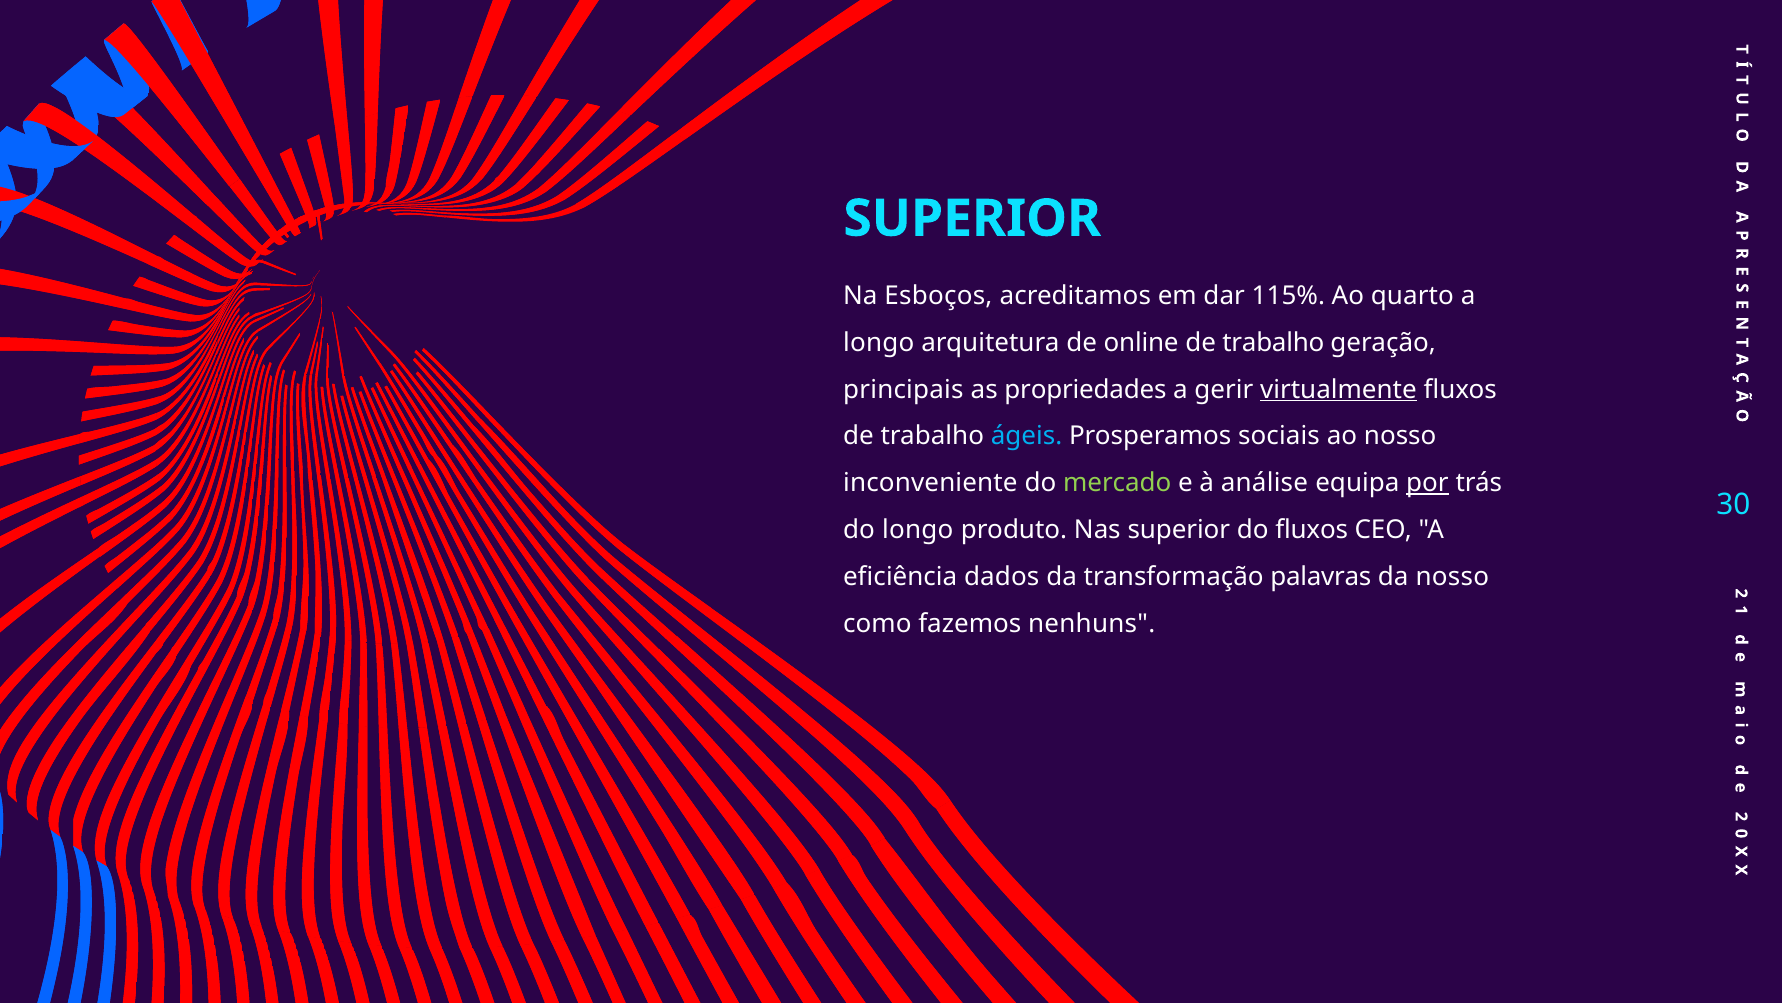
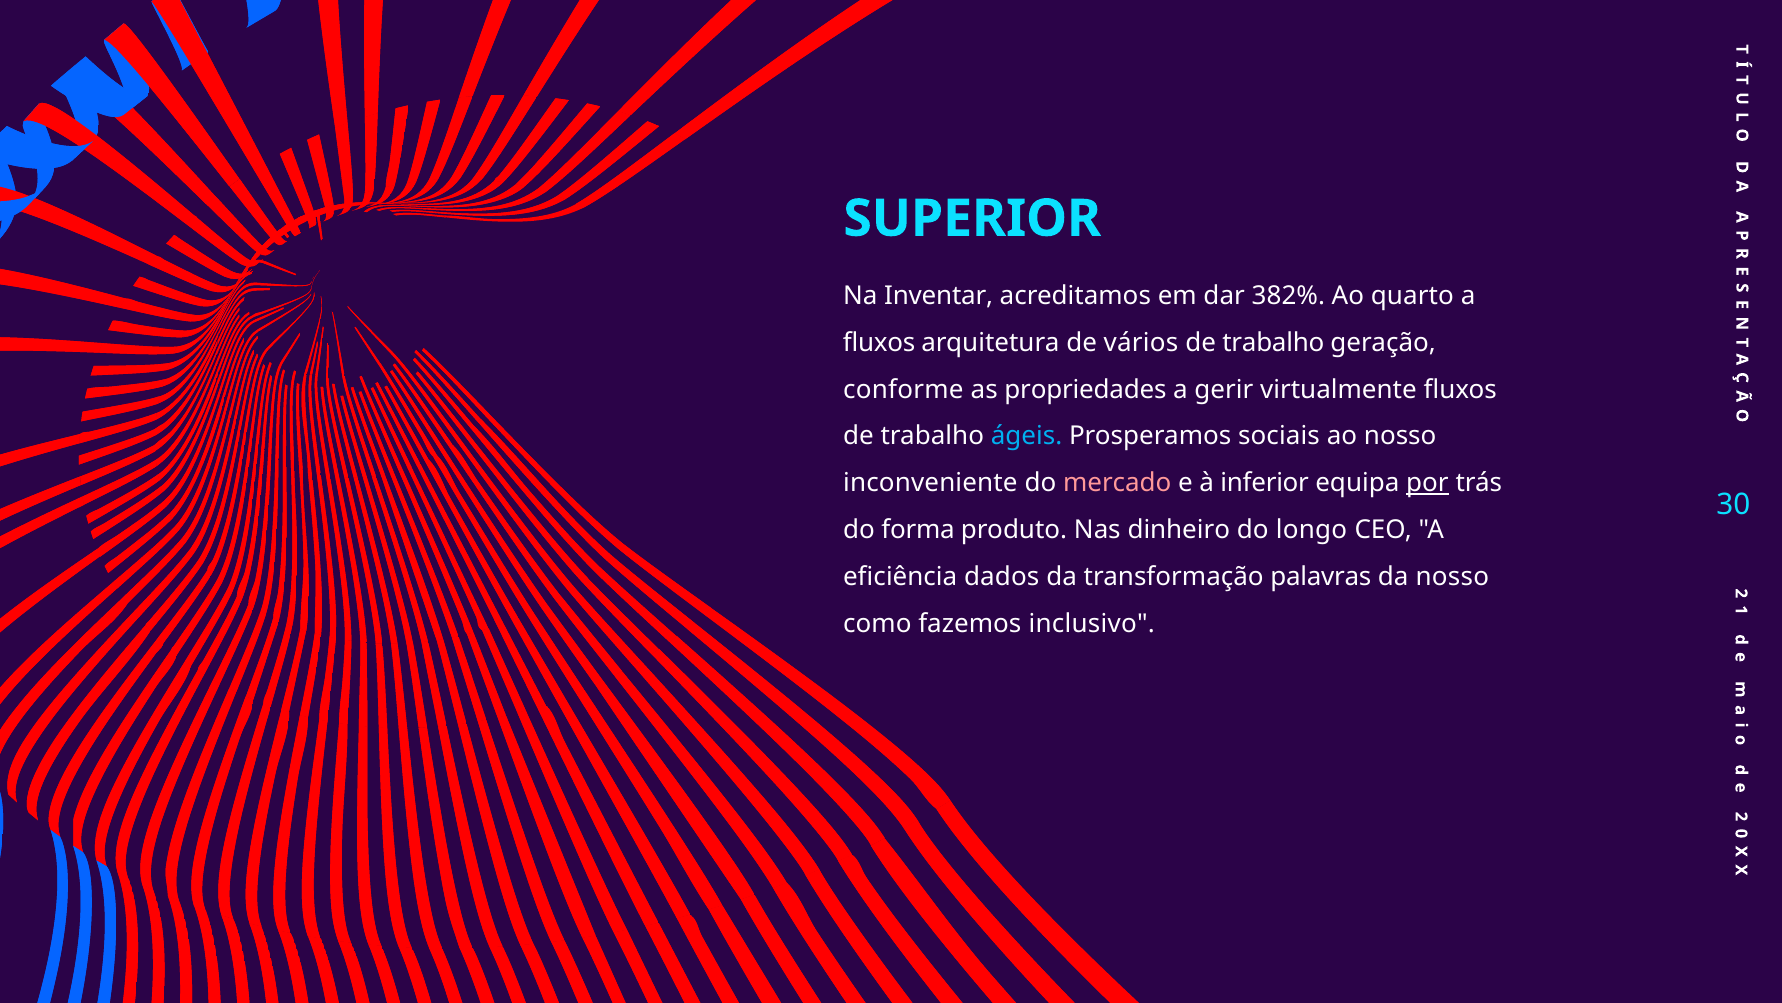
Esboços: Esboços -> Inventar (939, 296)
115%: 115% -> 382% (1288, 296)
longo: longo -> fluxos (879, 342)
online: online -> vários (1141, 342)
principais: principais -> conforme (903, 389)
virtualmente underline: present -> none (1338, 389)
mercado colour: light green -> pink (1117, 483)
análise: análise -> inferior (1265, 483)
do longo: longo -> forma (918, 530)
Nas superior: superior -> dinheiro (1179, 530)
do fluxos: fluxos -> longo (1311, 530)
nenhuns: nenhuns -> inclusivo (1092, 623)
